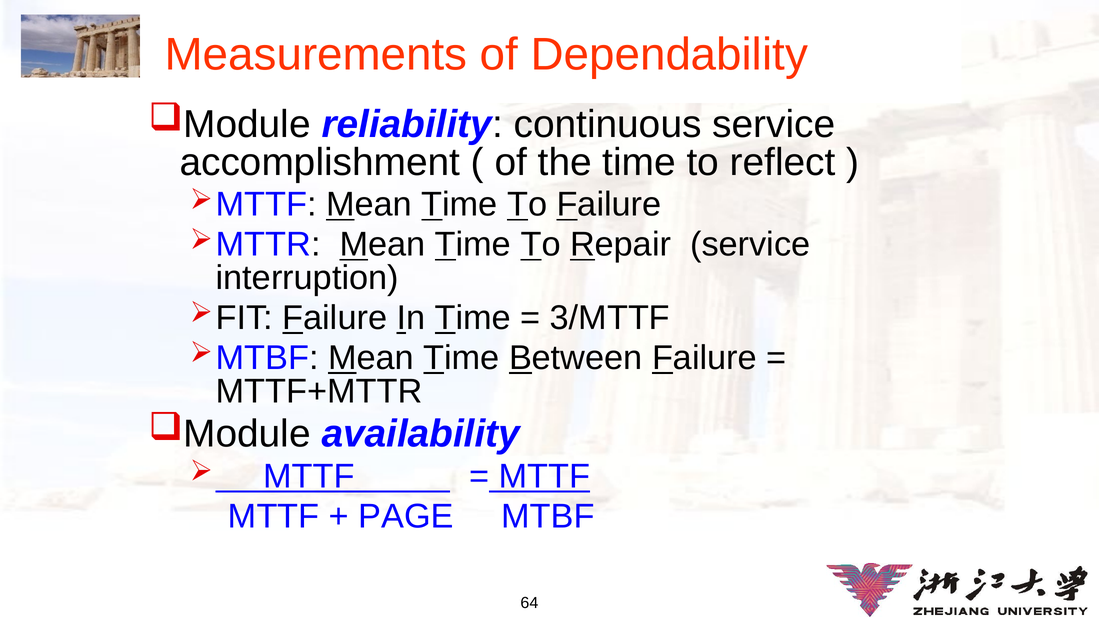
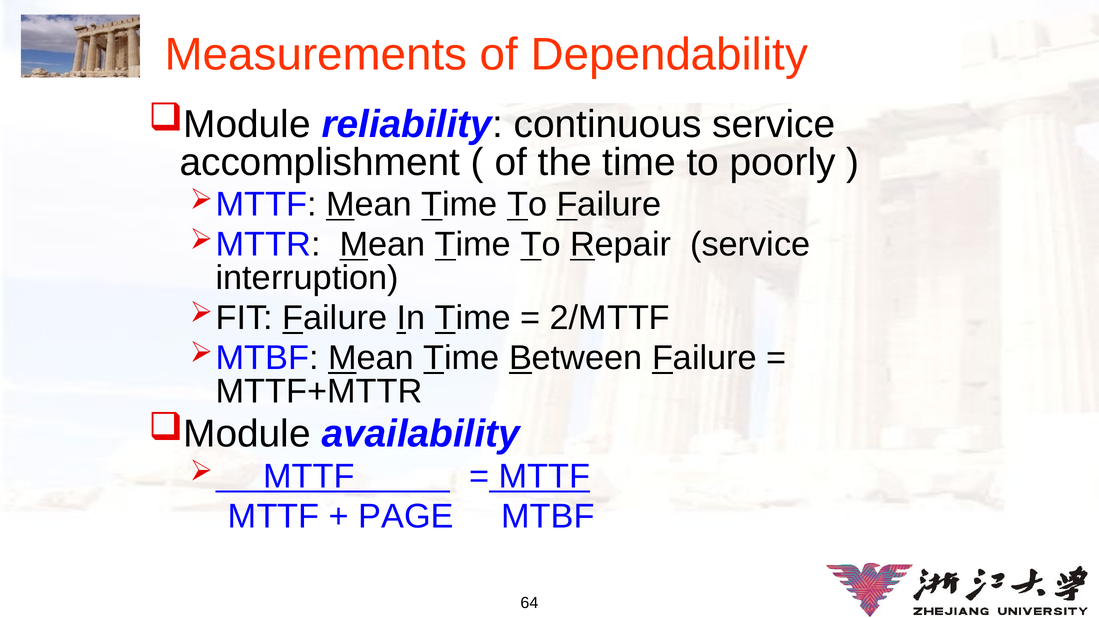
reflect: reflect -> poorly (783, 162)
3/MTTF: 3/MTTF -> 2/MTTF (610, 318)
